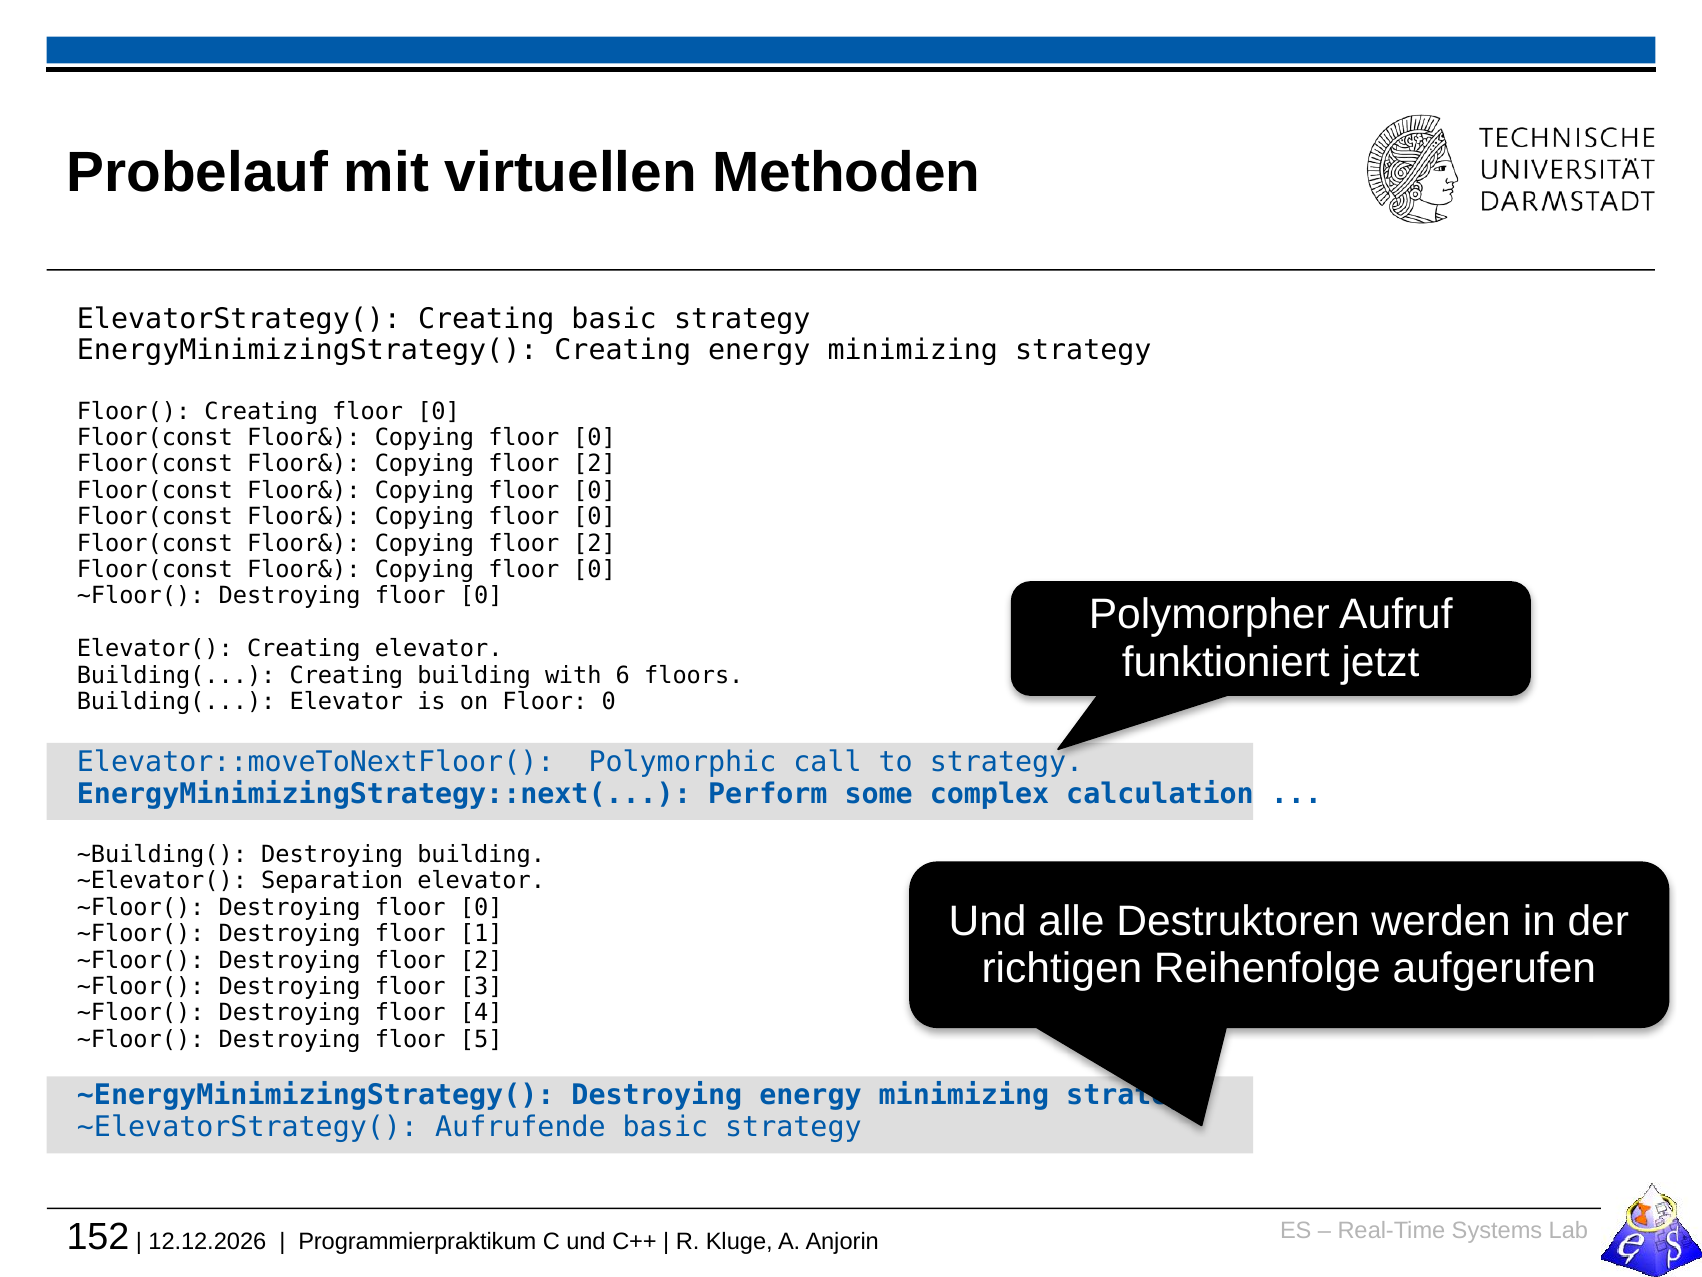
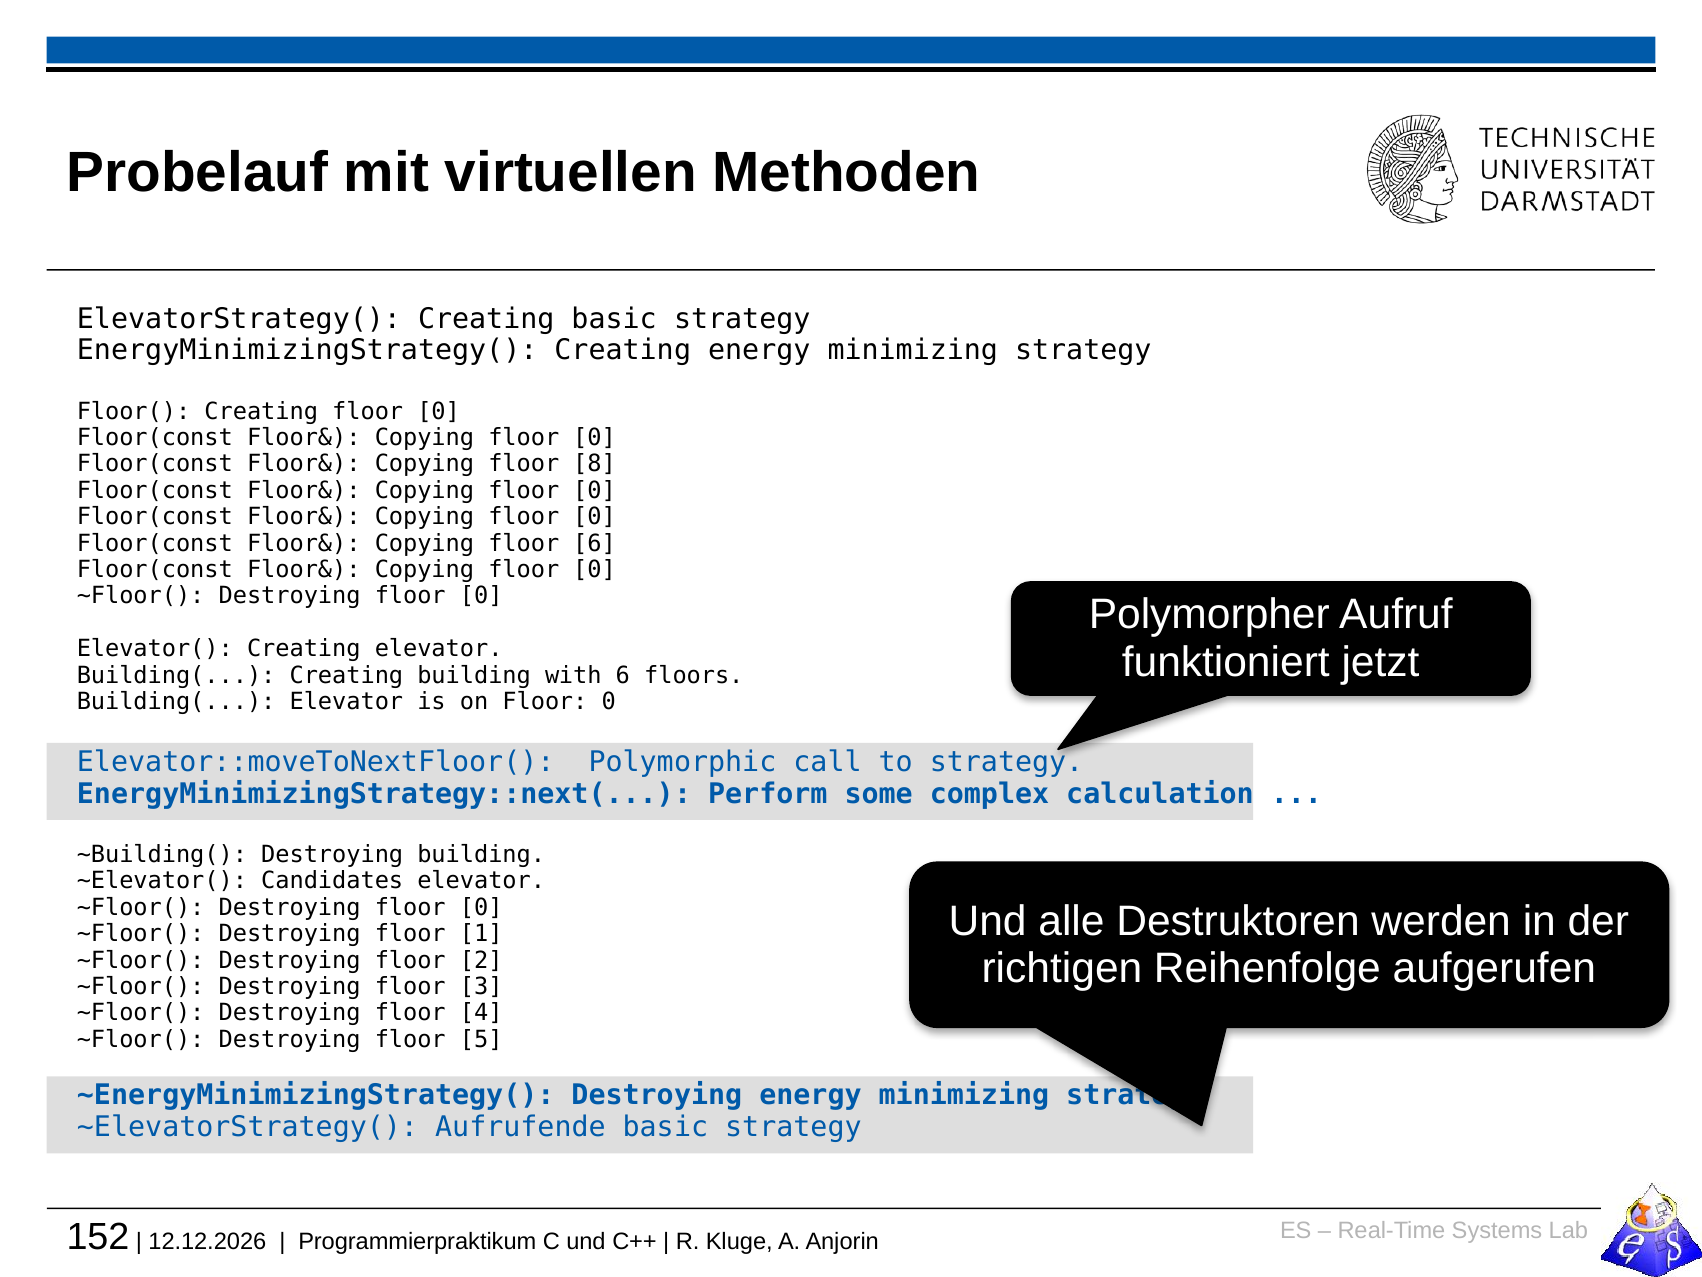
2: 2 -> 8 (594, 464)
2: 2 -> 6 (594, 543)
Separation: Separation -> Candidates (332, 881)
